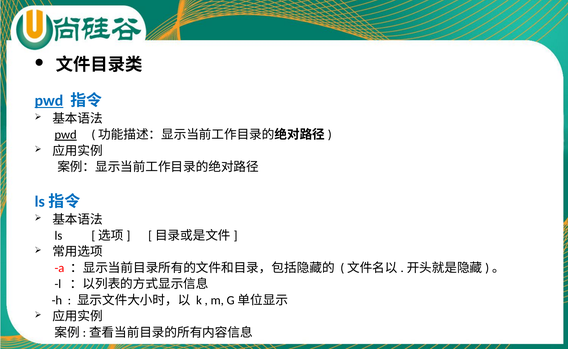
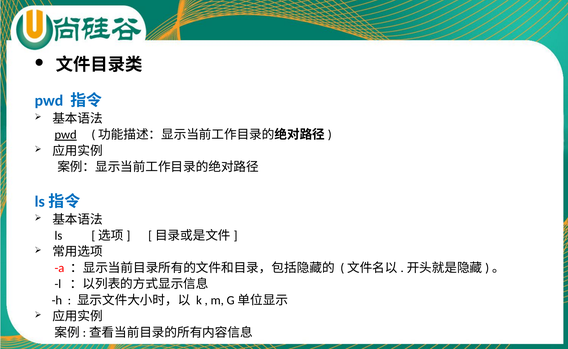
pwd underline: present -> none (49, 101)
